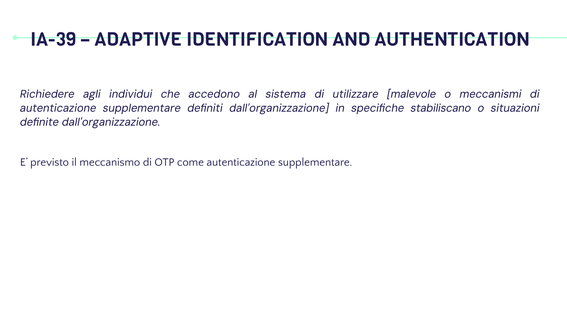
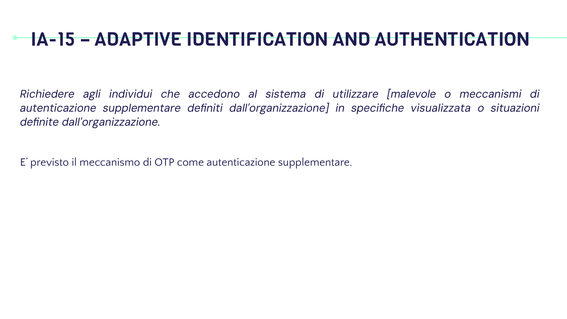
IA-39: IA-39 -> IA-15 (53, 40)
stabiliscano: stabiliscano -> visualizzata (441, 108)
